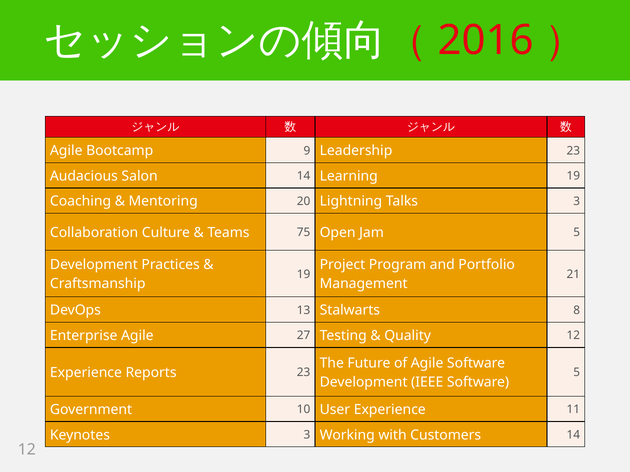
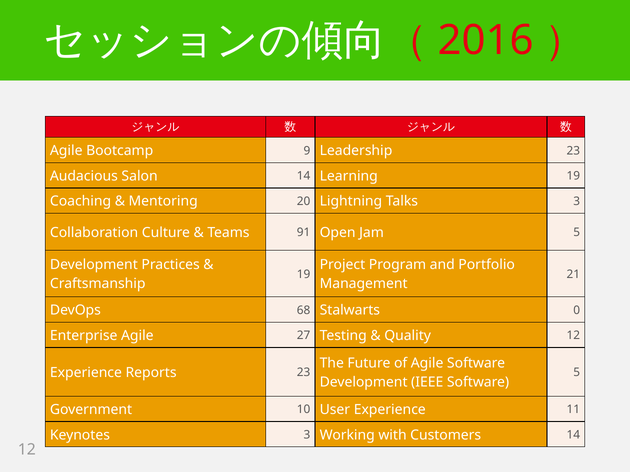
75: 75 -> 91 (304, 233)
13: 13 -> 68 (304, 310)
8: 8 -> 0 (577, 310)
